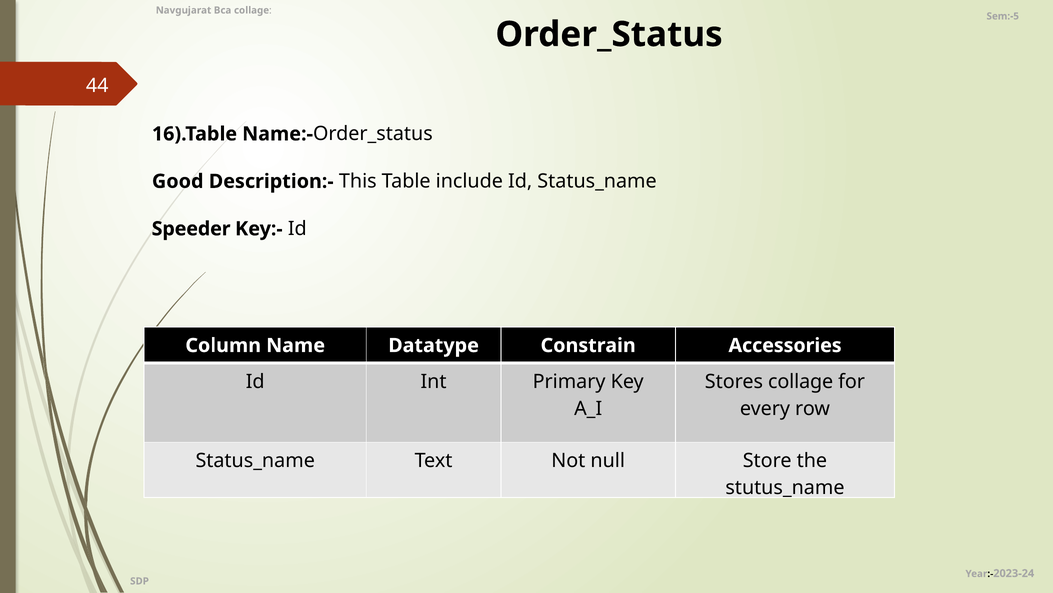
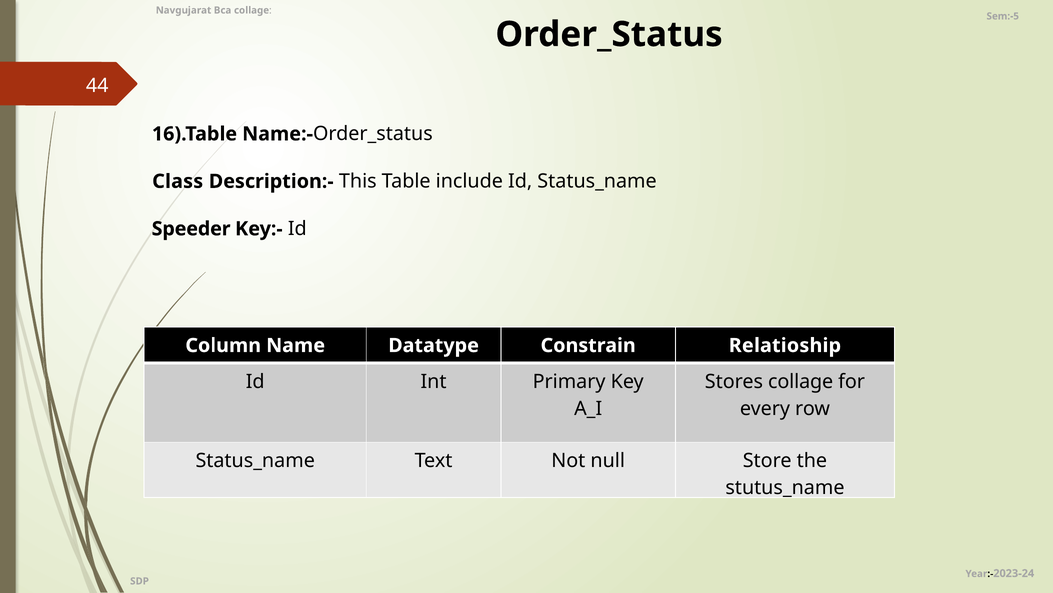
Good: Good -> Class (178, 181)
Accessories: Accessories -> Relatioship (785, 345)
